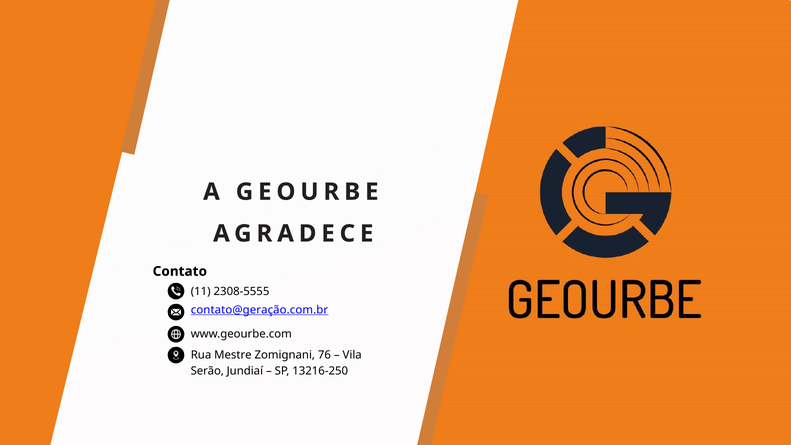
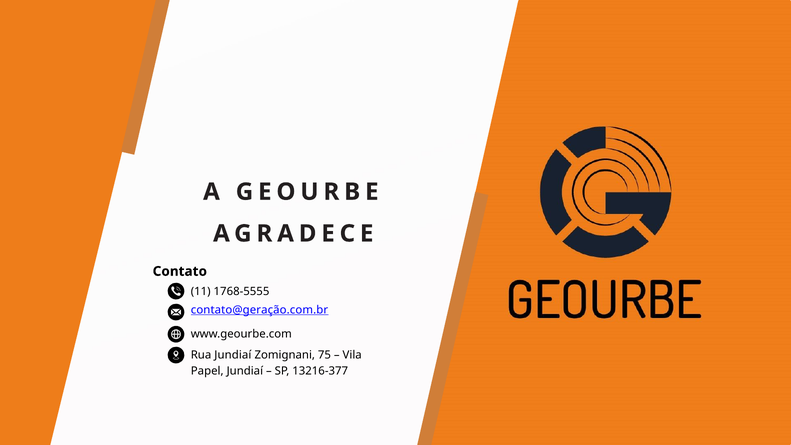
2308-5555: 2308-5555 -> 1768-5555 (241, 291)
Rua Mestre: Mestre -> Jundiaí (233, 355)
76: 76 -> 75 (324, 355)
Serão: Serão -> Papel (207, 371)
13216-250: 13216-250 -> 13216-377 (320, 371)
